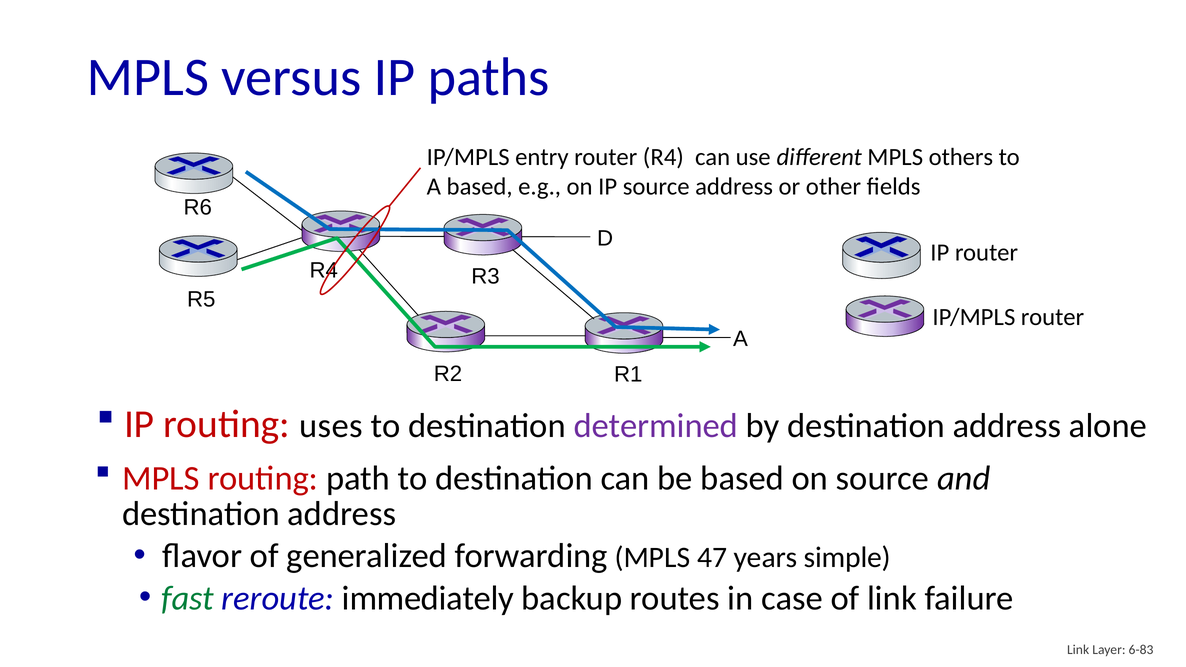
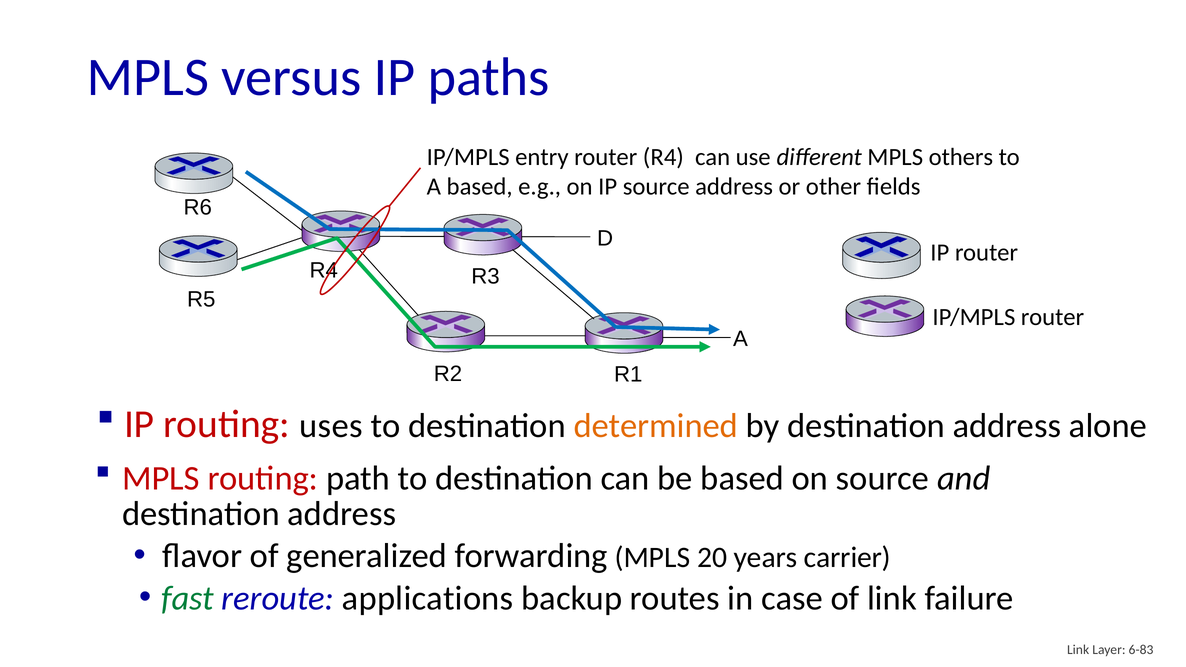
determined colour: purple -> orange (656, 426)
47: 47 -> 20 (712, 558)
simple: simple -> carrier (847, 558)
immediately: immediately -> applications (428, 598)
